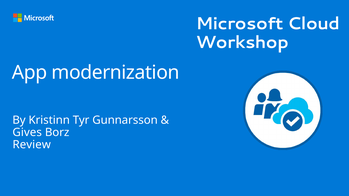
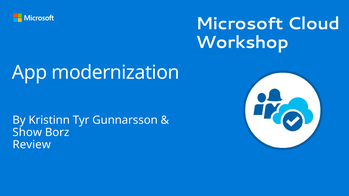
Gives: Gives -> Show (27, 133)
